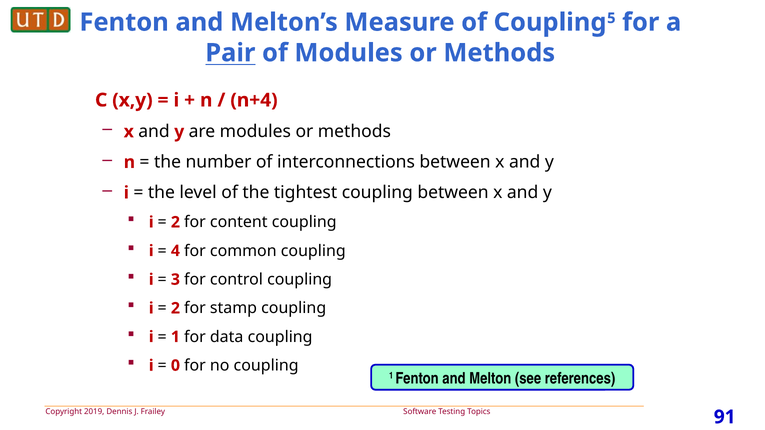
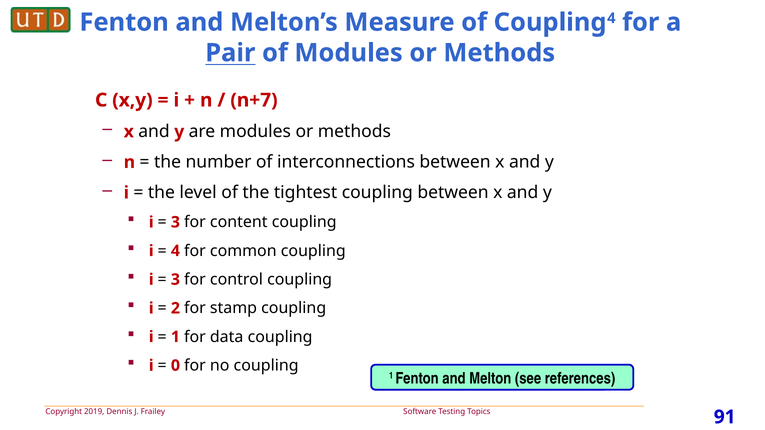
Coupling 5: 5 -> 4 (611, 18)
n+4: n+4 -> n+7 (254, 100)
2: 2 -> 3 (175, 222)
